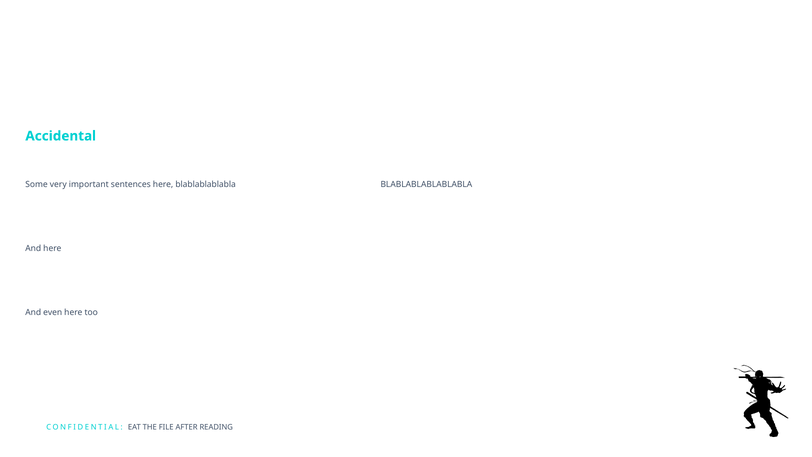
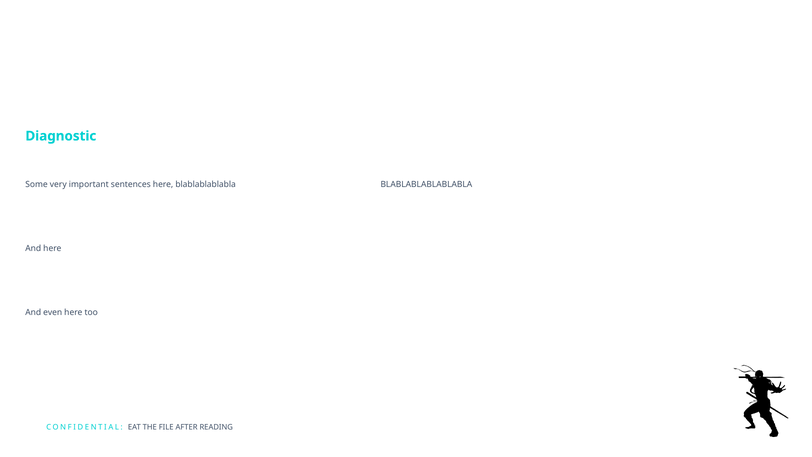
Accidental: Accidental -> Diagnostic (61, 136)
